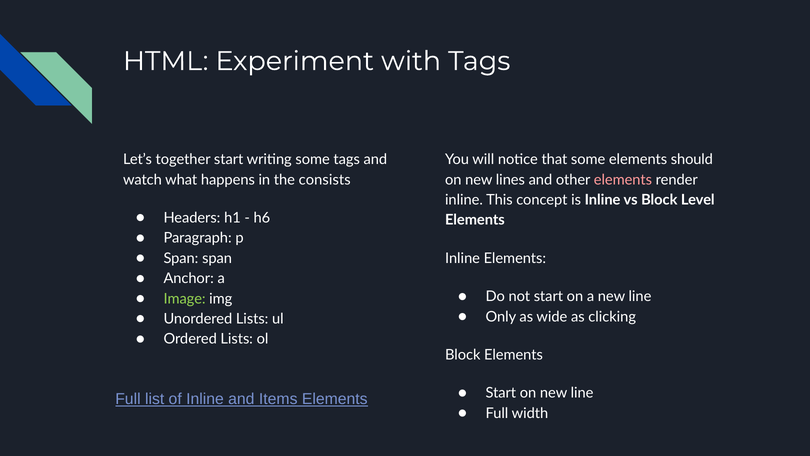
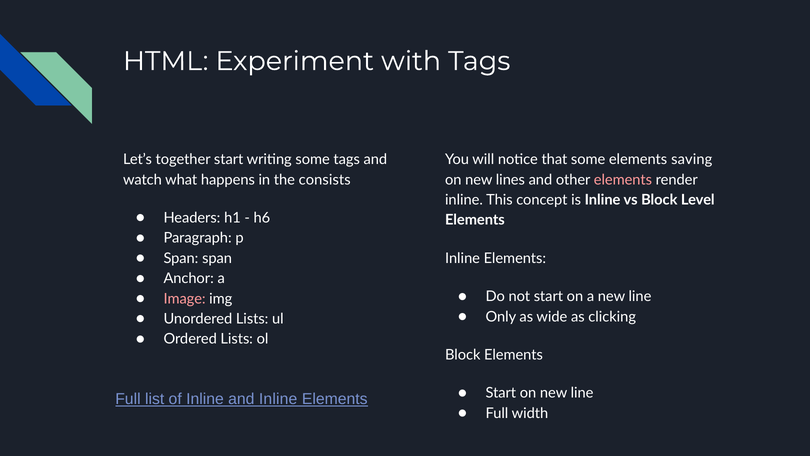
should: should -> saving (692, 159)
Image colour: light green -> pink (185, 298)
and Items: Items -> Inline (278, 399)
